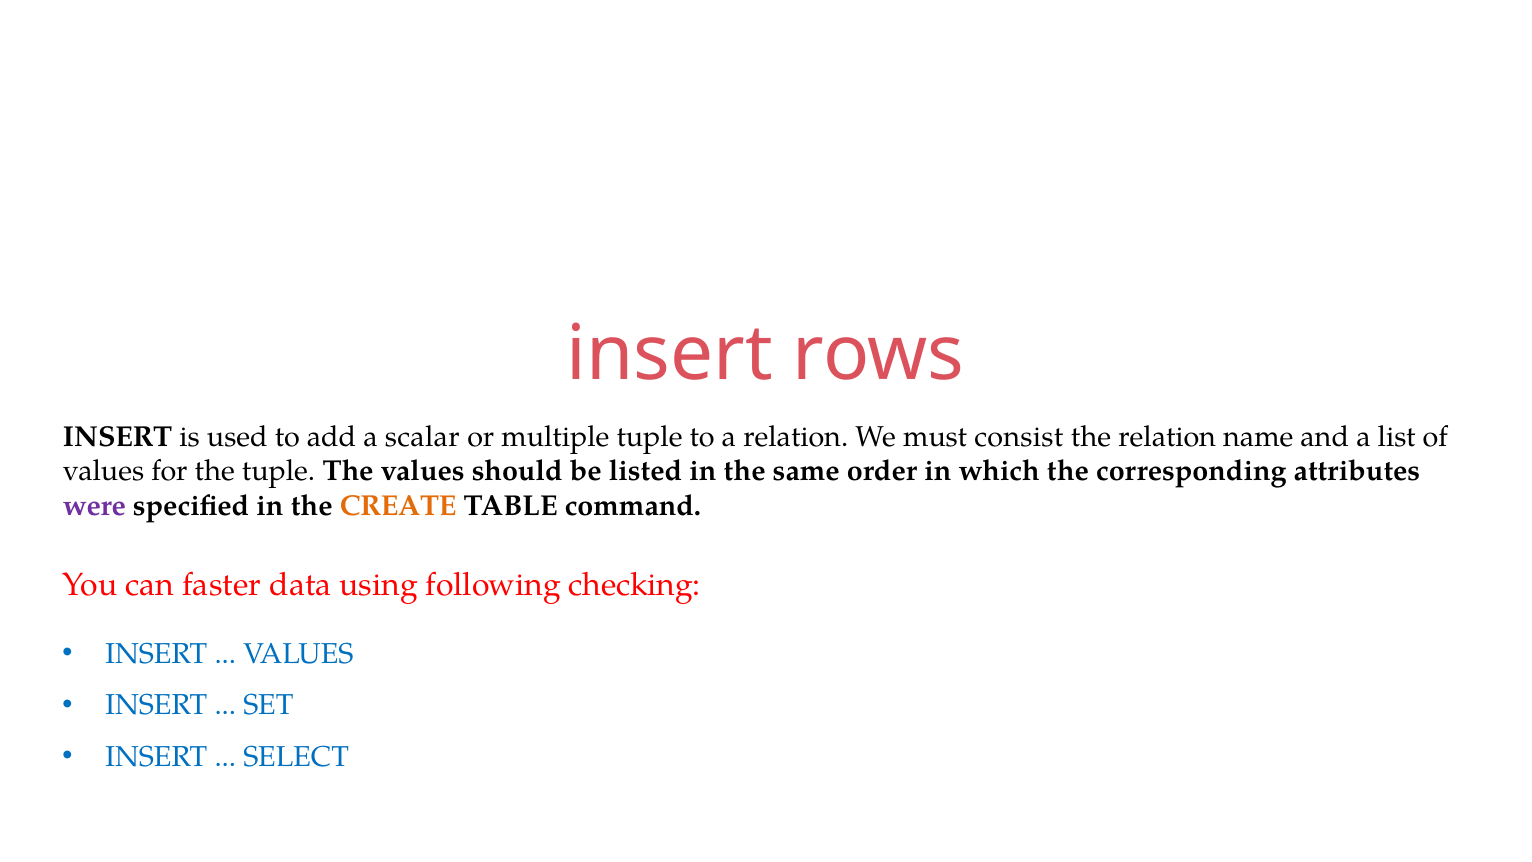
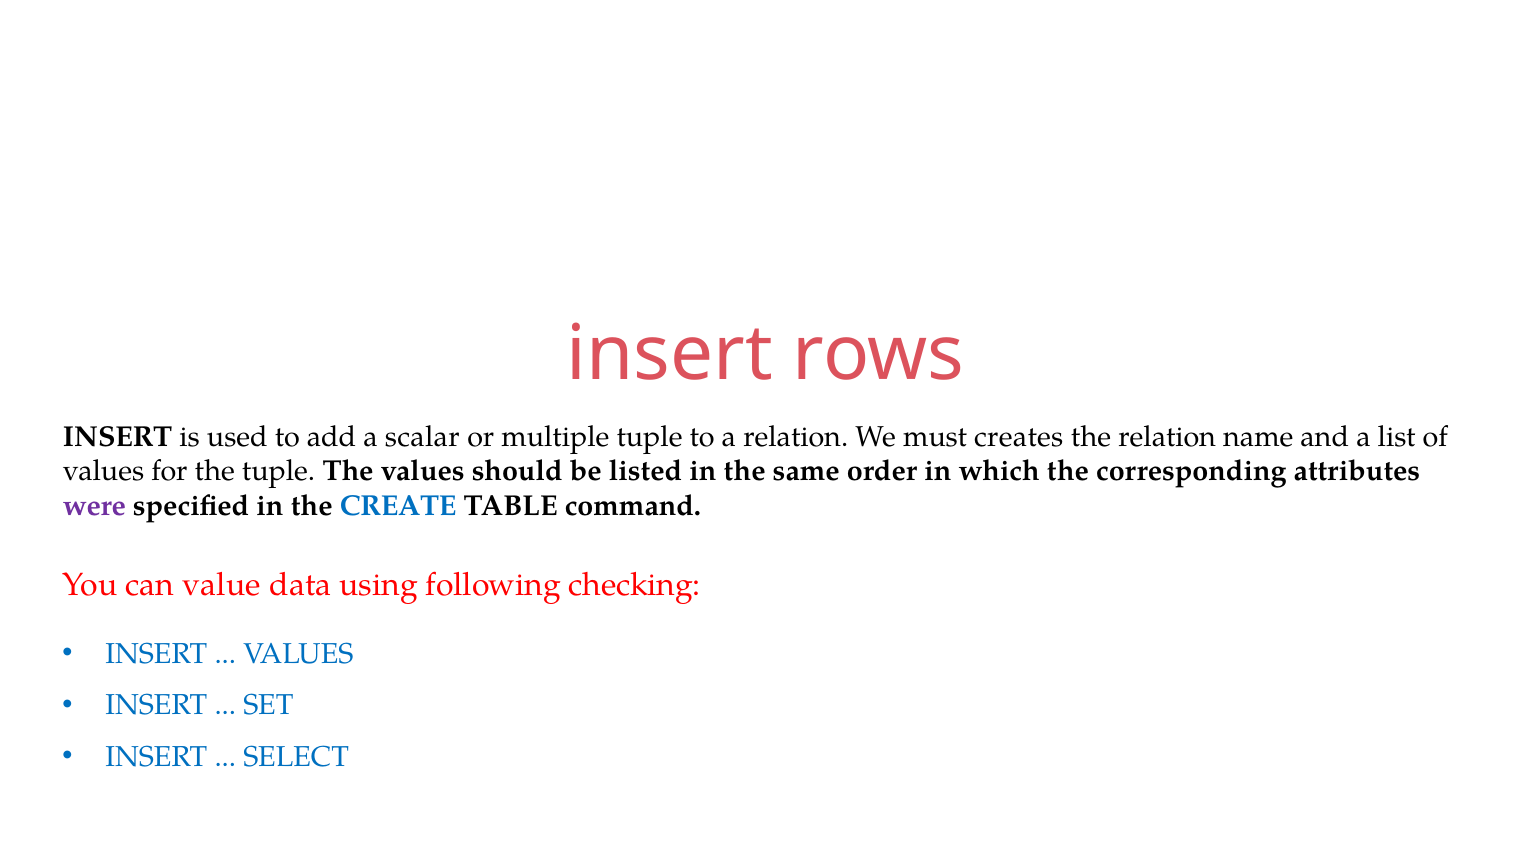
consist: consist -> creates (1019, 437)
CREATE colour: orange -> blue (398, 506)
faster: faster -> value (222, 585)
